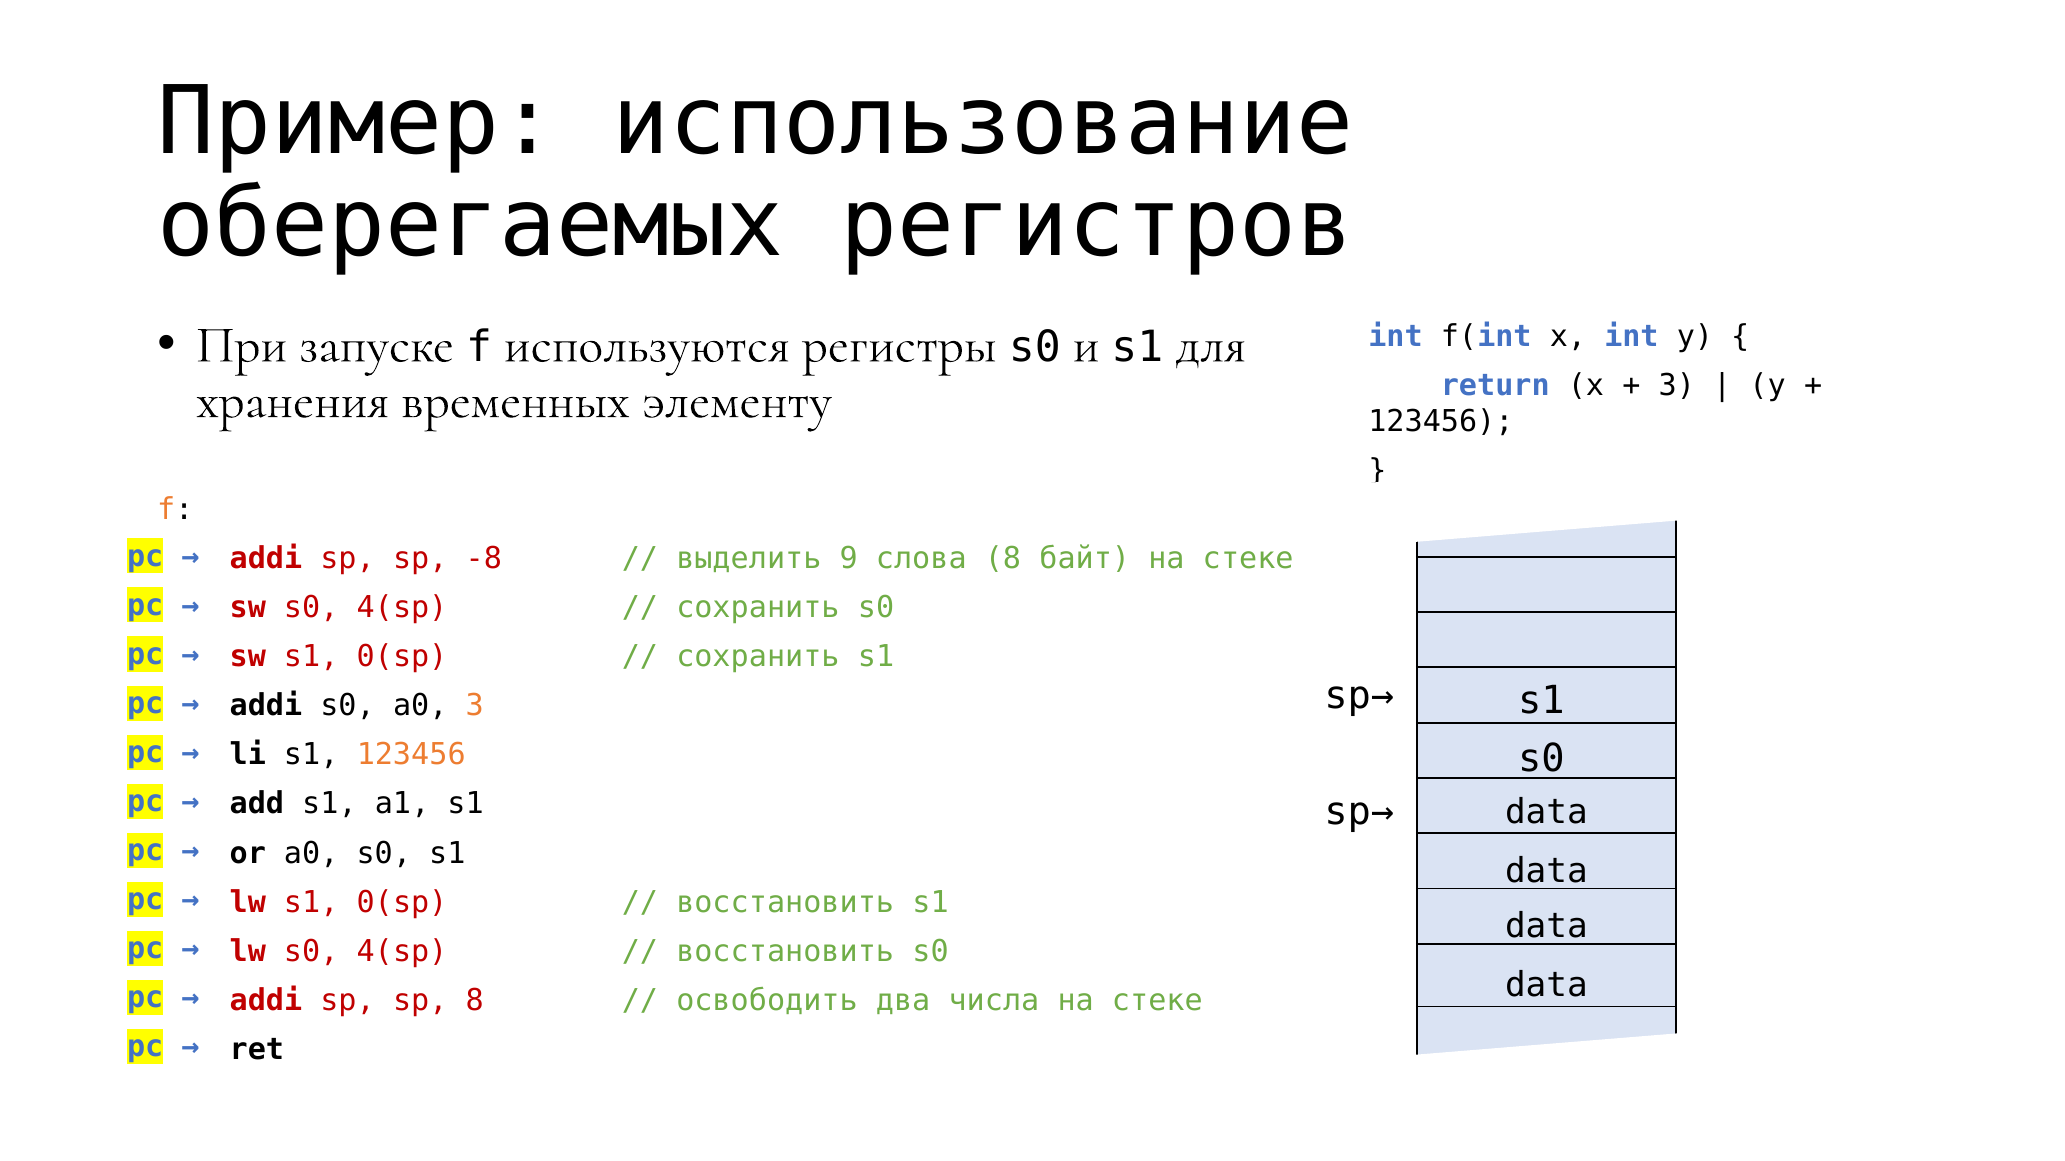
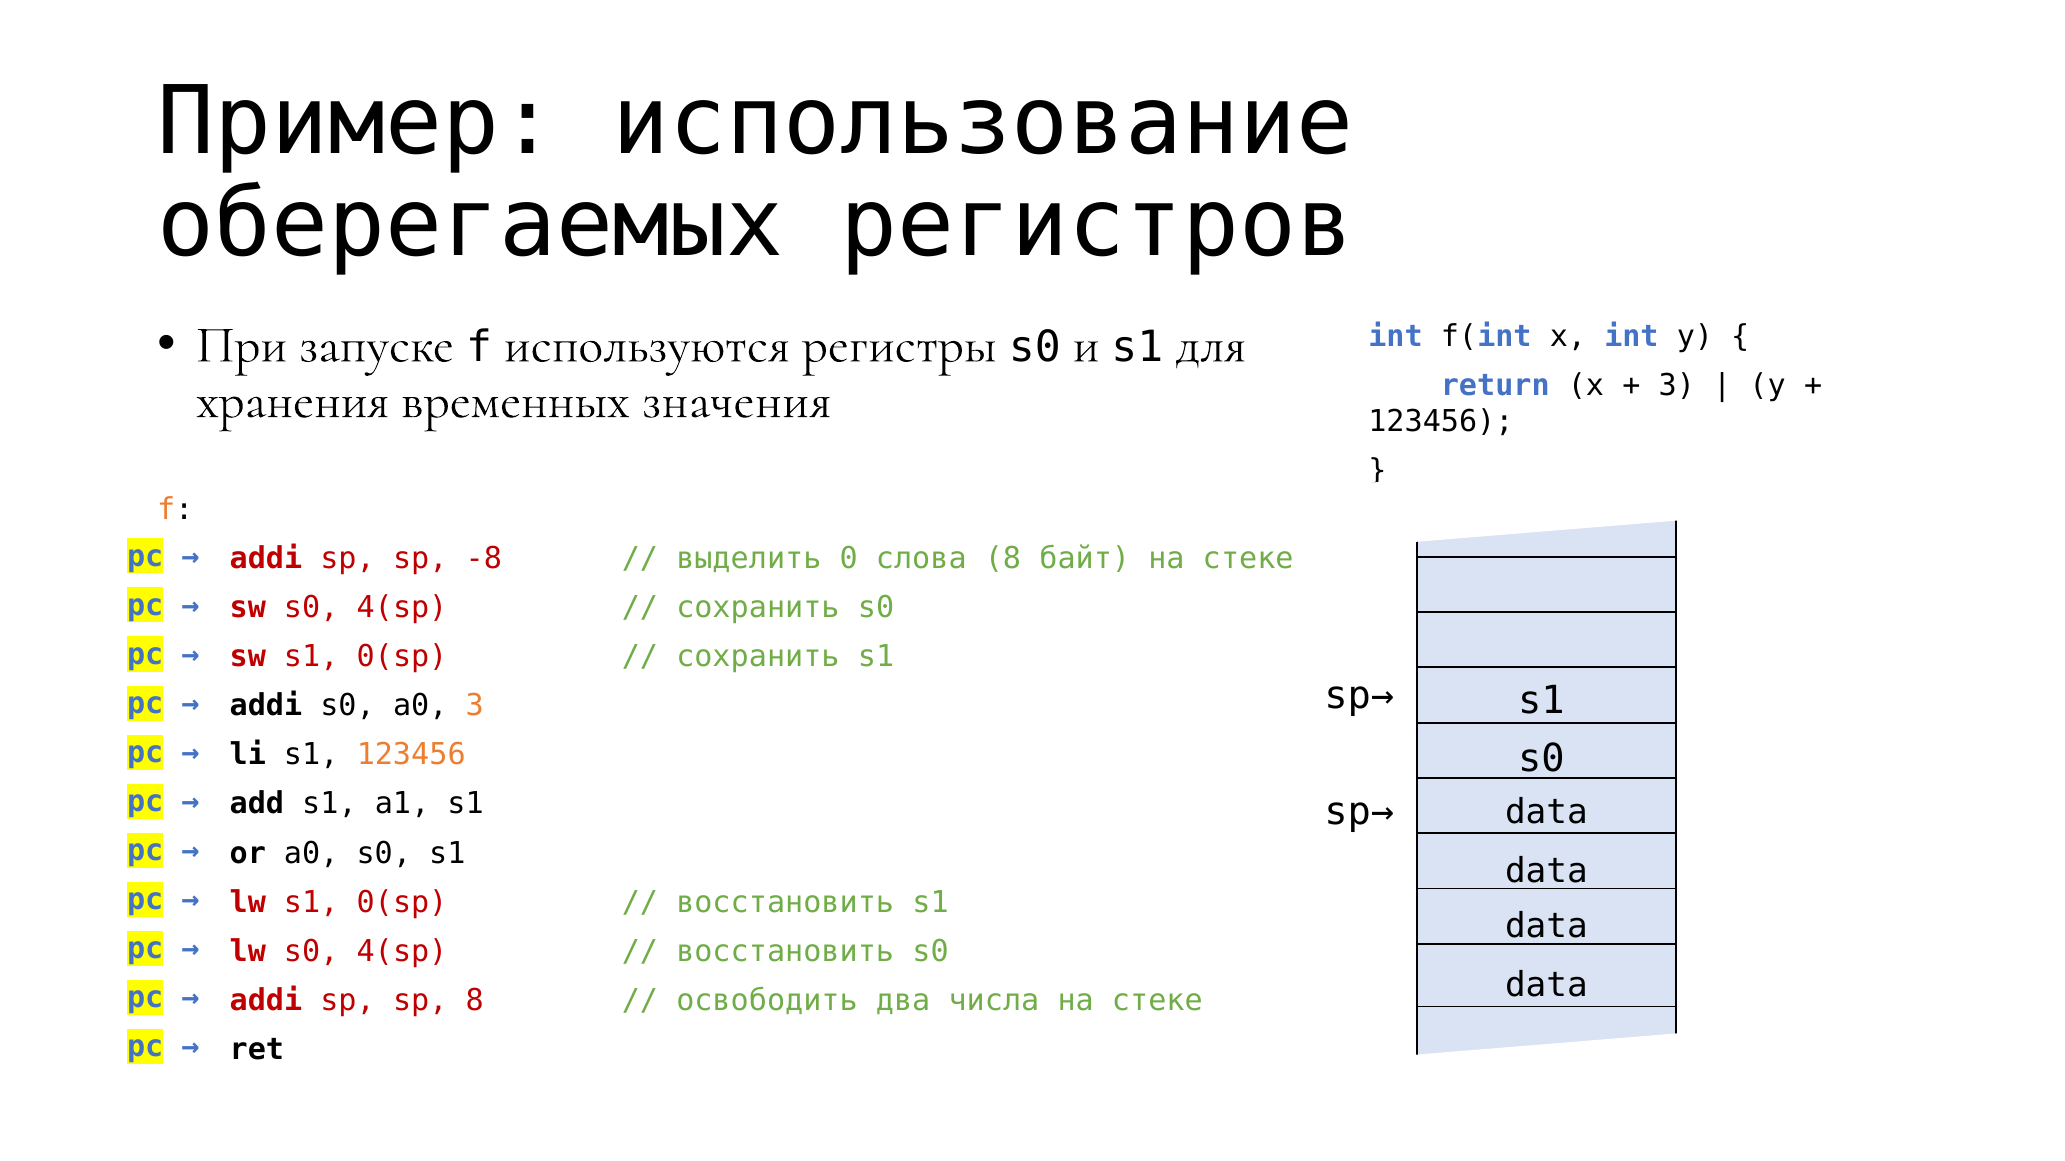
элементу: элементу -> значения (737, 400)
9: 9 -> 0 (849, 559)
